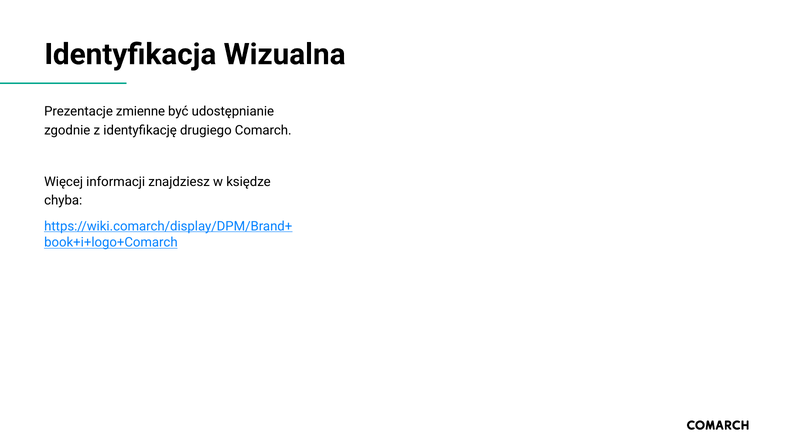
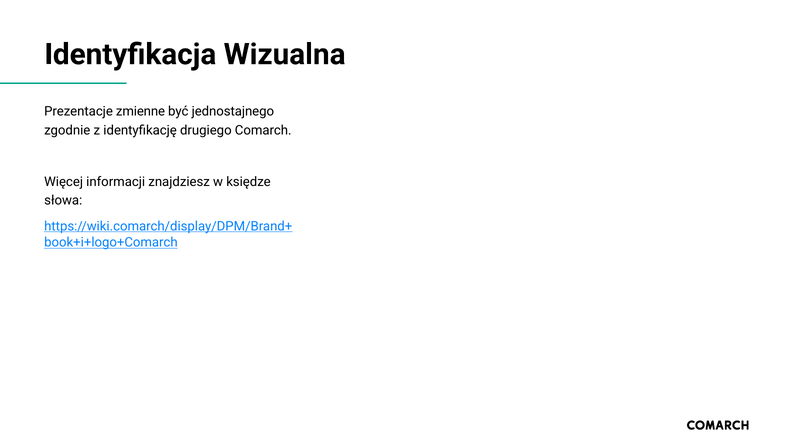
udostępnianie: udostępnianie -> jednostajnego (233, 111)
chyba: chyba -> słowa (63, 200)
